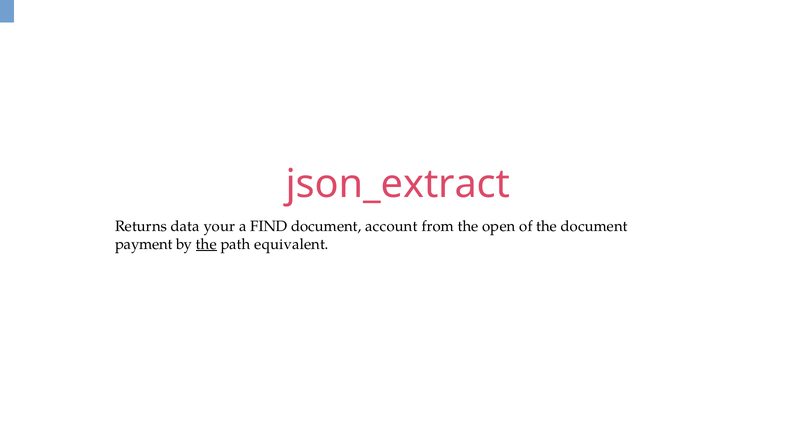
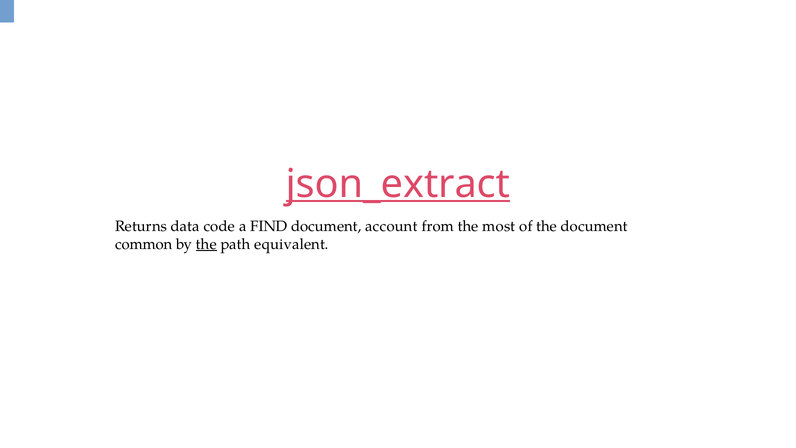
json_extract underline: none -> present (398, 184)
your: your -> code (219, 226)
open: open -> most (499, 226)
payment: payment -> common (144, 244)
